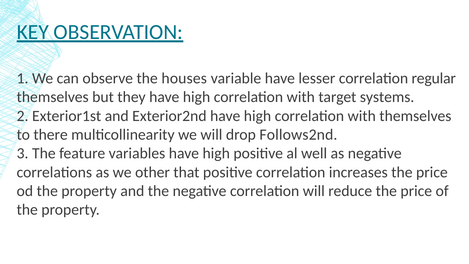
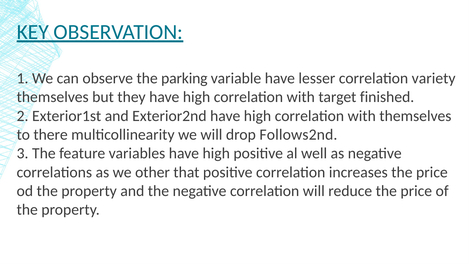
houses: houses -> parking (184, 78)
regular: regular -> variety (434, 78)
systems: systems -> finished (387, 97)
